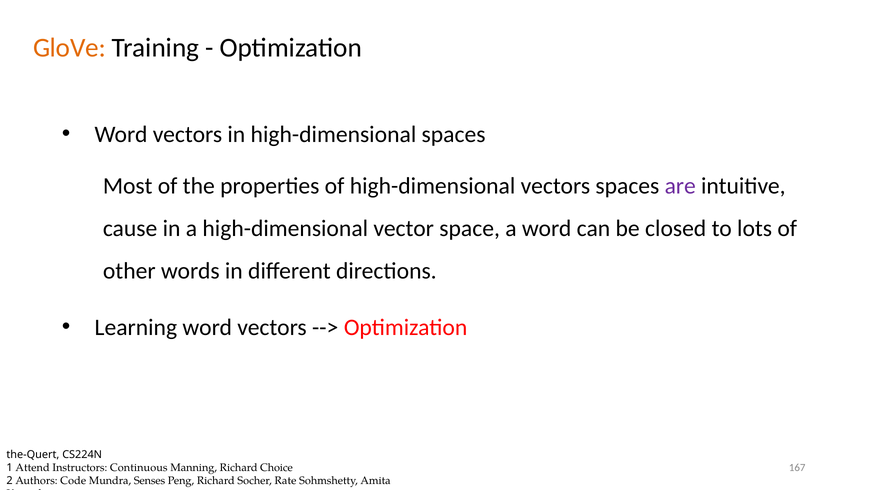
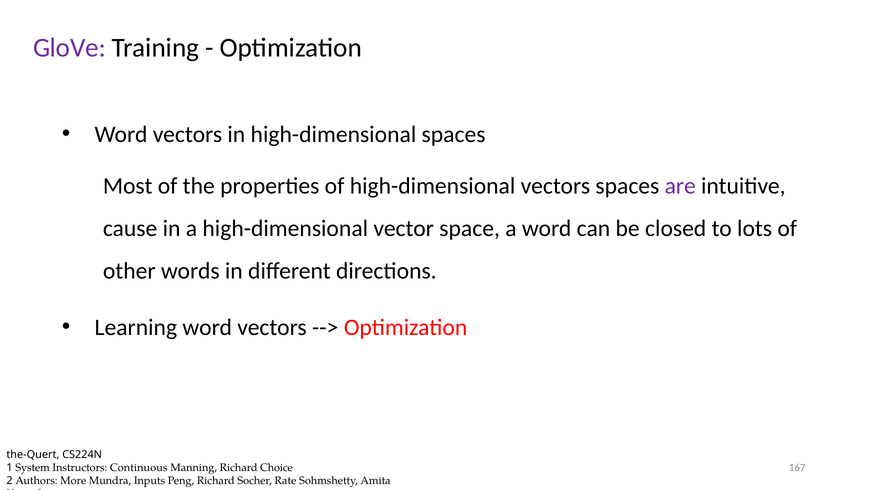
GloVe colour: orange -> purple (69, 48)
Attend: Attend -> System (33, 468)
Code: Code -> More (73, 481)
Senses: Senses -> Inputs (150, 481)
